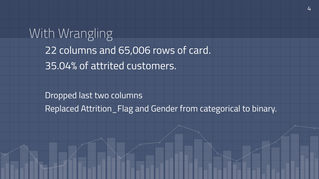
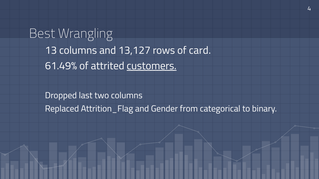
With: With -> Best (42, 34)
22: 22 -> 13 (51, 51)
65,006: 65,006 -> 13,127 (134, 51)
35.04%: 35.04% -> 61.49% (61, 66)
customers underline: none -> present (152, 66)
